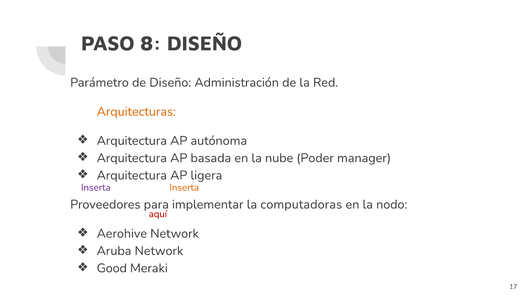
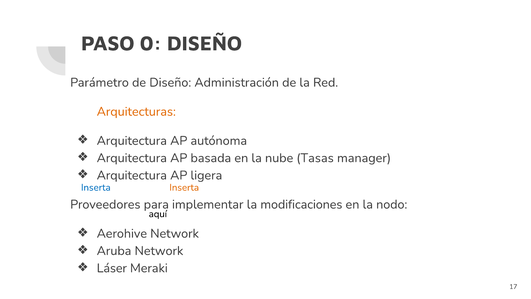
8: 8 -> 0 (151, 43)
Poder: Poder -> Tasas (315, 158)
Inserta colour: purple -> blue (96, 187)
computadoras: computadoras -> modificaciones (301, 204)
aquí colour: red -> black (158, 214)
Good: Good -> Láser (112, 268)
